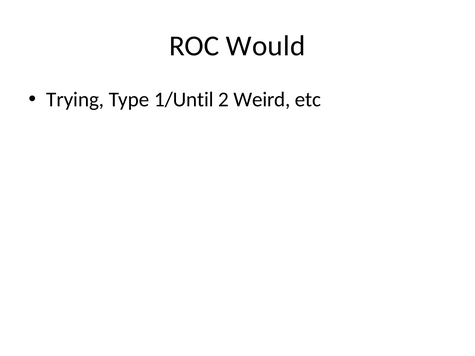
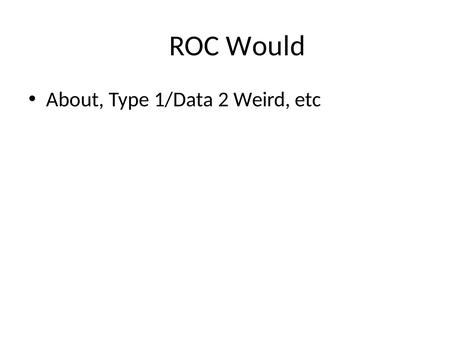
Trying: Trying -> About (75, 100)
1/Until: 1/Until -> 1/Data (184, 100)
